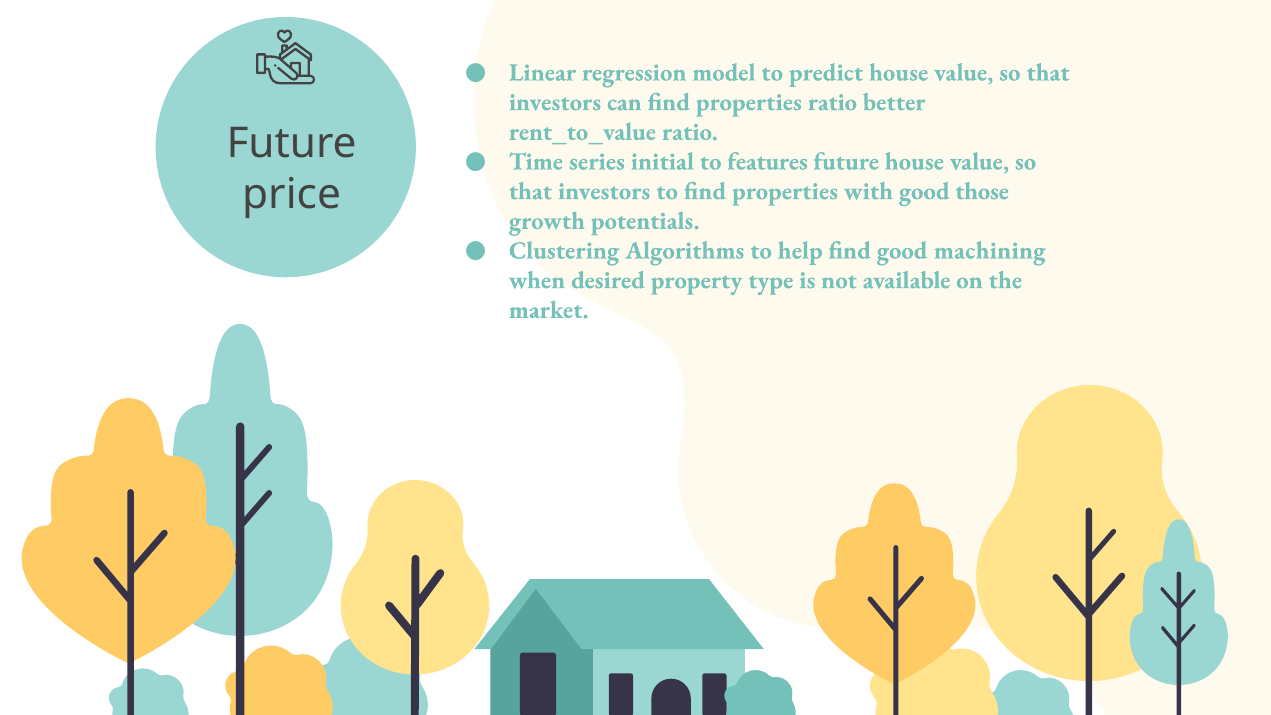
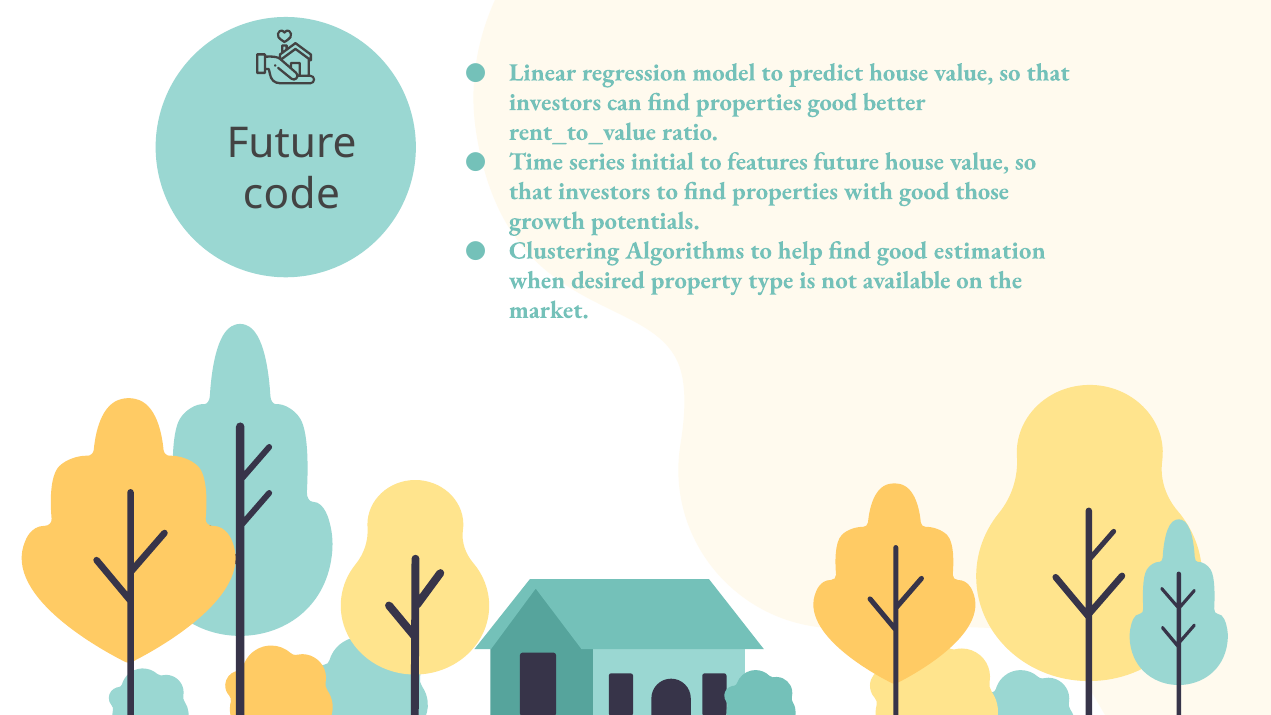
properties ratio: ratio -> good (832, 102)
price: price -> code (291, 194)
machining: machining -> estimation (990, 250)
